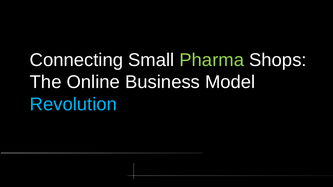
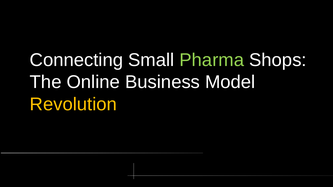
Revolution colour: light blue -> yellow (73, 104)
